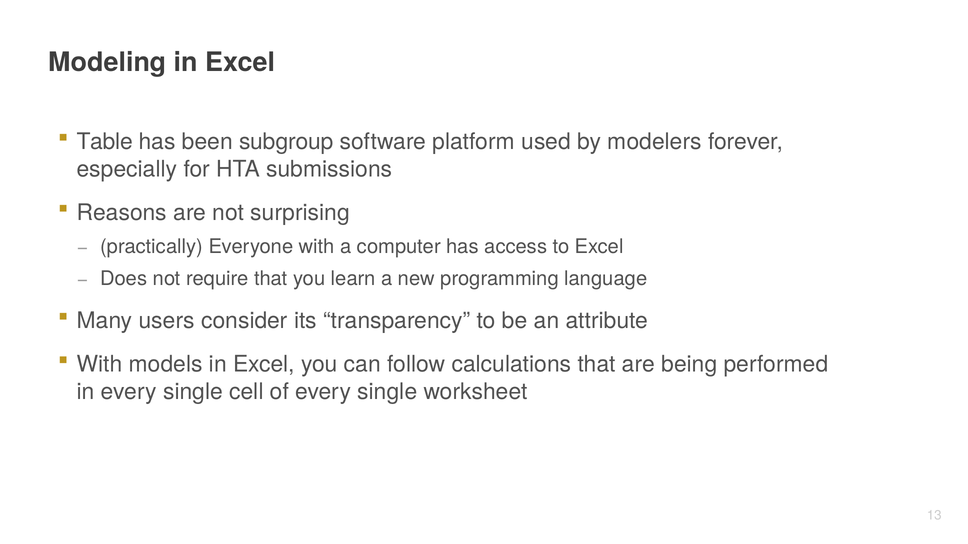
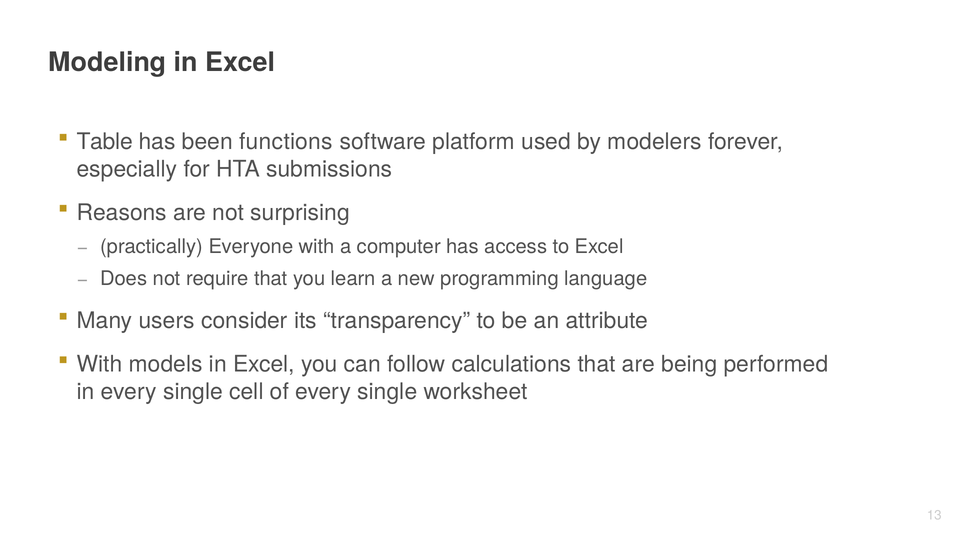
subgroup: subgroup -> functions (286, 142)
